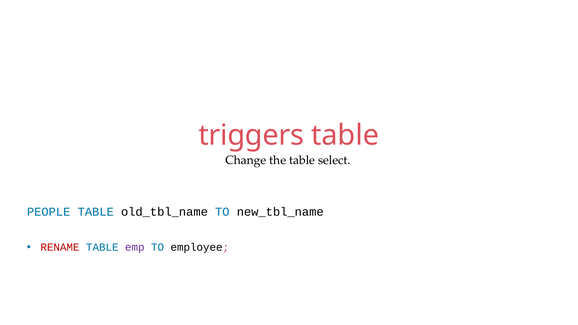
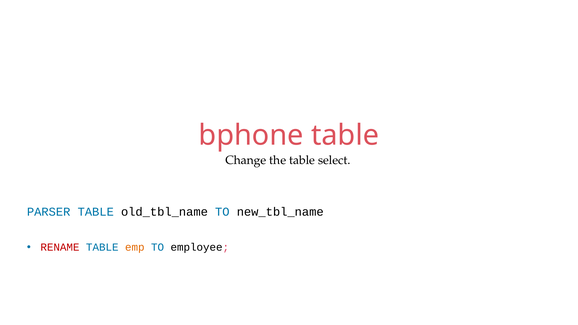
triggers: triggers -> bphone (251, 135)
PEOPLE: PEOPLE -> PARSER (49, 212)
emp colour: purple -> orange (135, 248)
